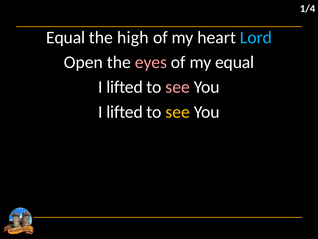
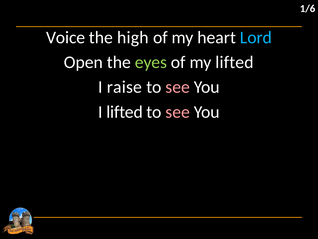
1/4: 1/4 -> 1/6 (308, 9)
Equal: Equal -> Voice (66, 38)
eyes colour: pink -> light green (151, 62)
my equal: equal -> lifted (235, 62)
lifted: lifted -> raise (124, 87)
see colour: yellow -> pink (178, 112)
